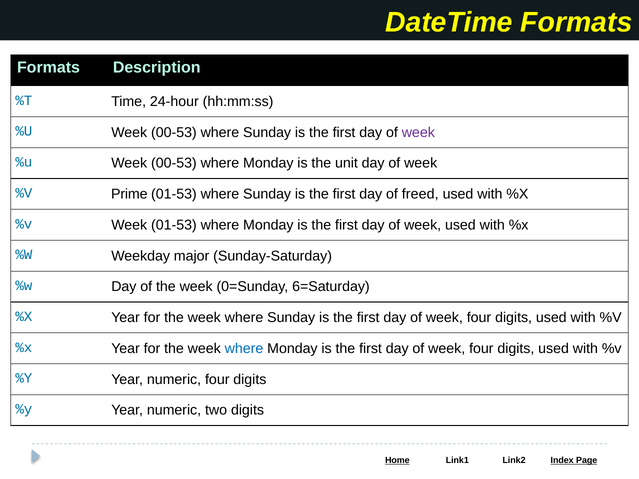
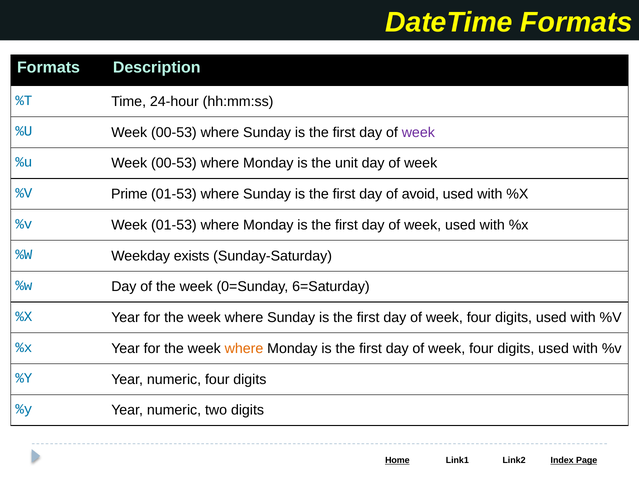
freed: freed -> avoid (420, 194)
major: major -> exists (192, 256)
where colour: blue -> orange (244, 349)
